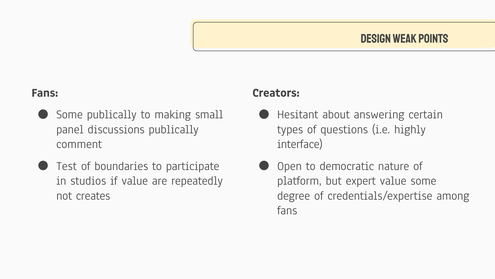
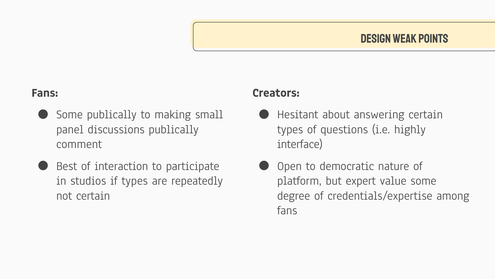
Test: Test -> Best (67, 166)
boundaries: boundaries -> interaction (121, 166)
if value: value -> types (135, 180)
not creates: creates -> certain (93, 195)
